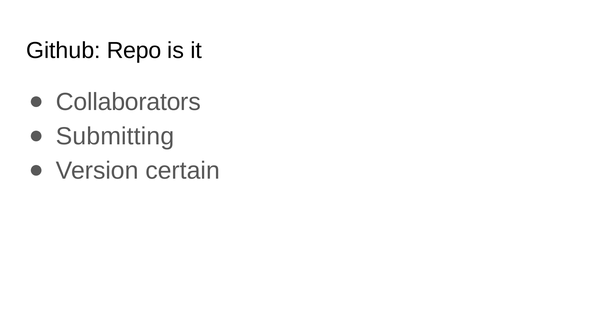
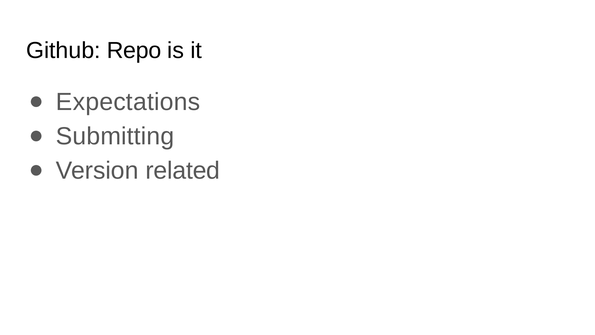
Collaborators: Collaborators -> Expectations (128, 102)
certain: certain -> related (183, 170)
